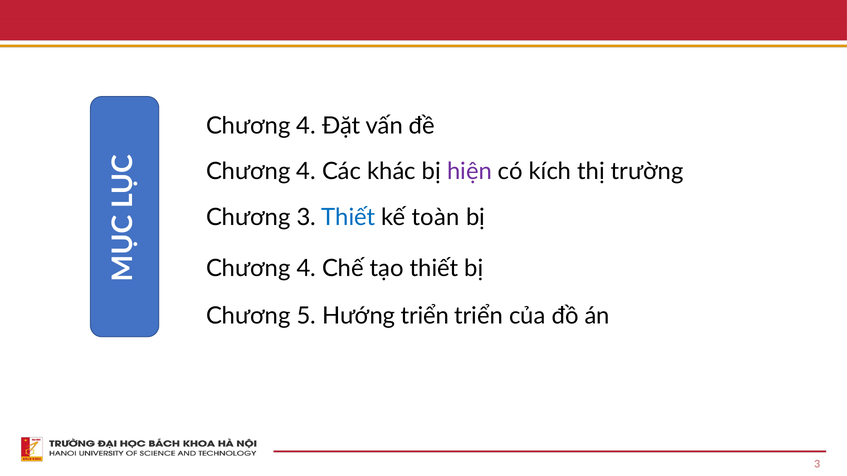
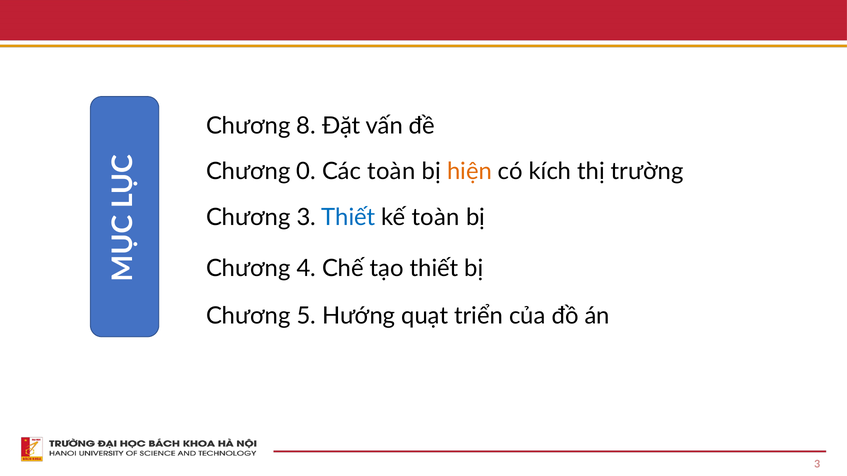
4: 4 -> 8 (306, 126)
4: 4 -> 0 (306, 172)
Các khác: khác -> toàn (391, 172)
hiện colour: purple -> orange (469, 172)
Hướng triển: triển -> quạt (425, 316)
